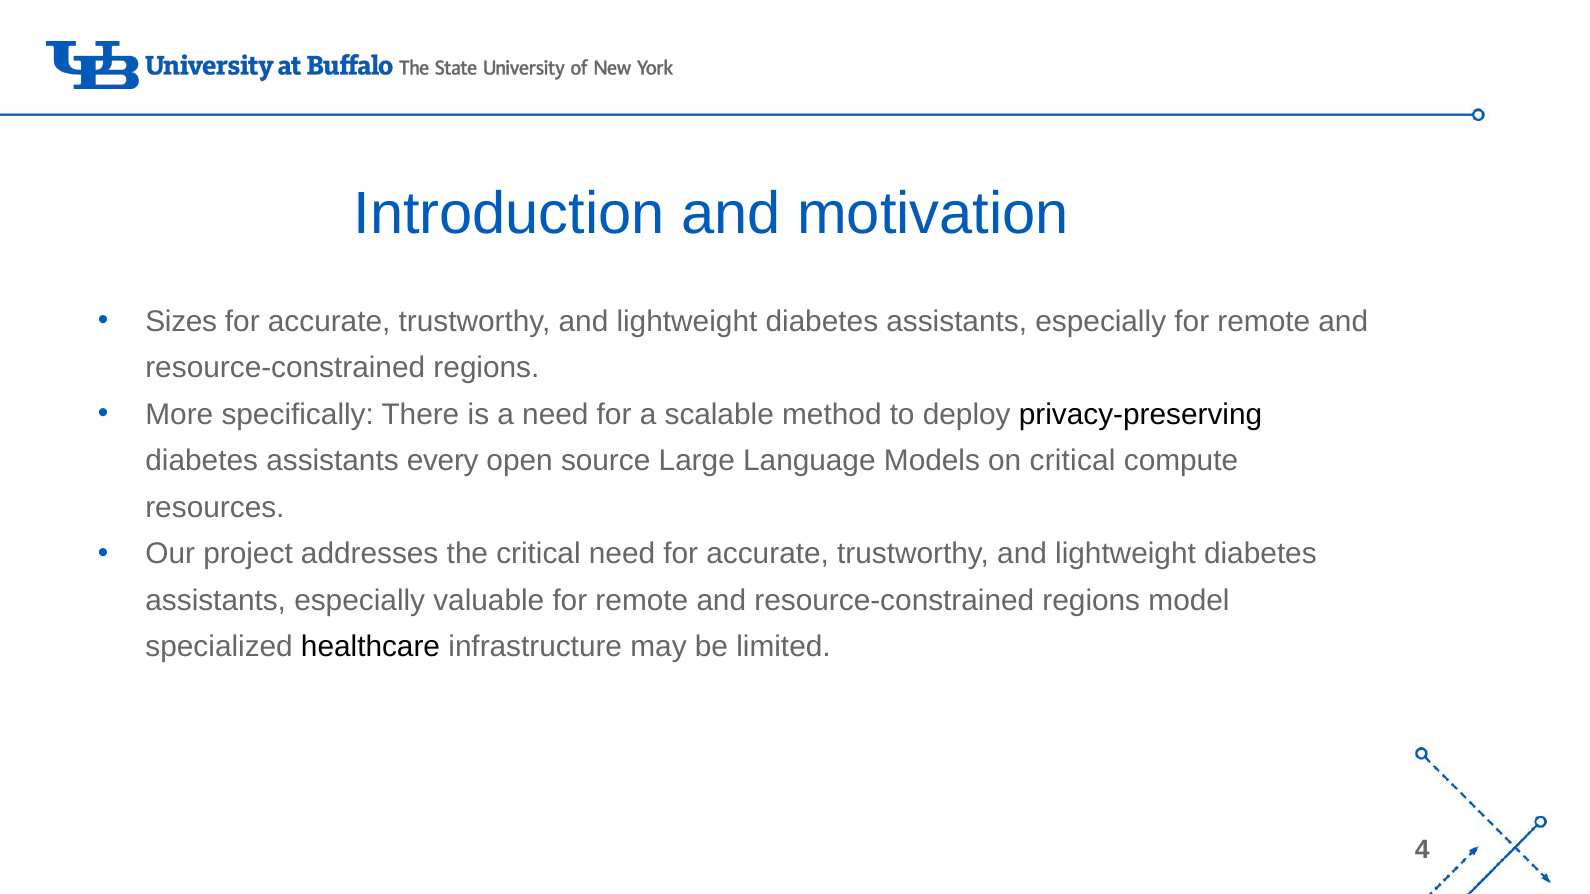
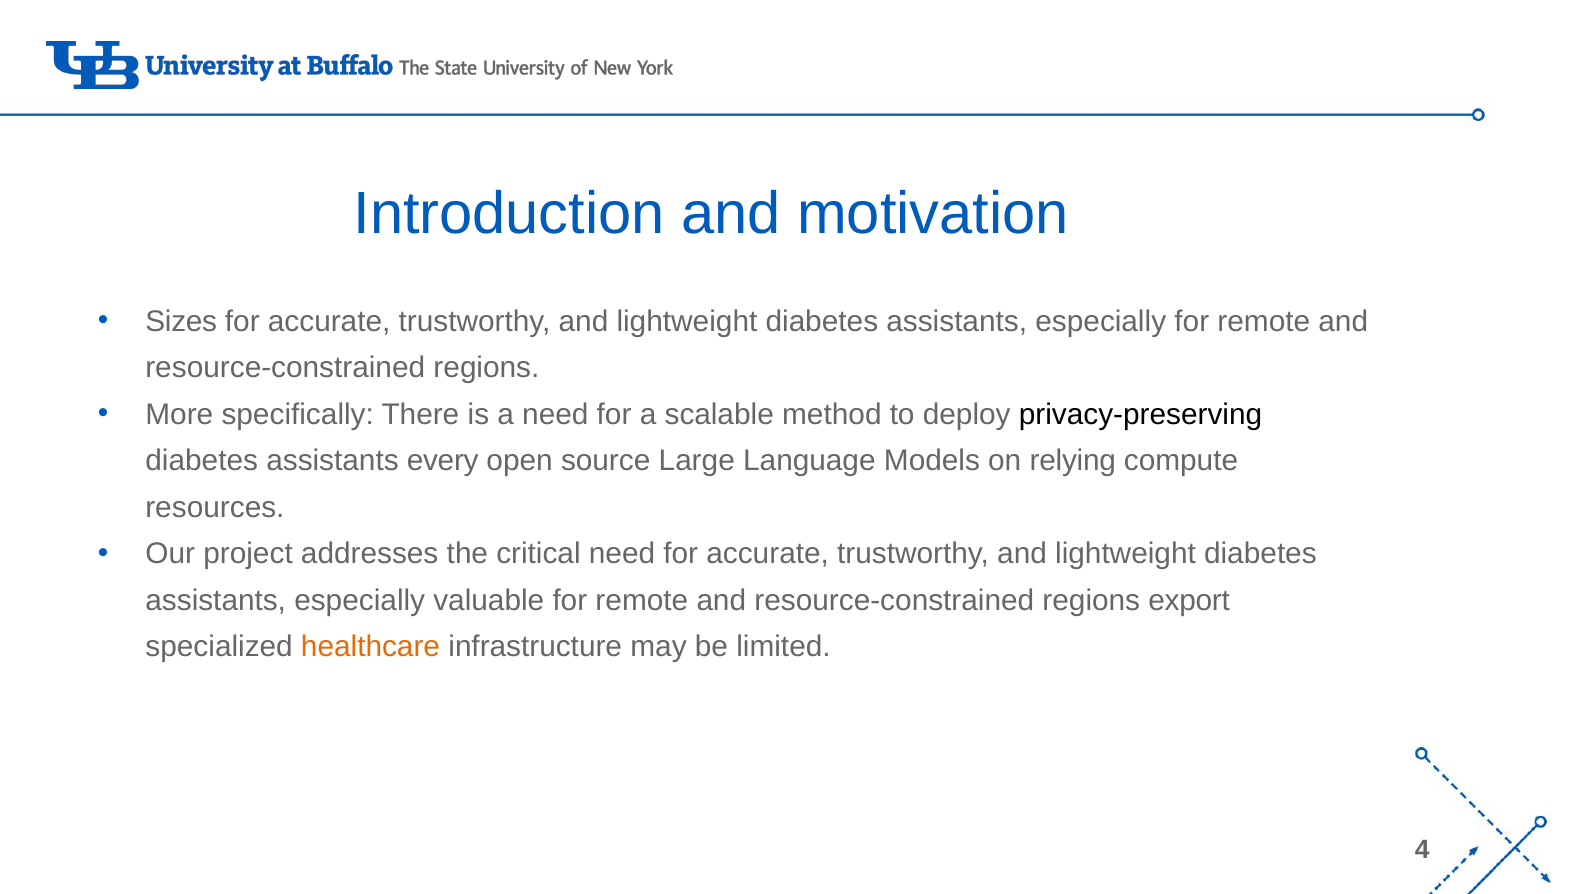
on critical: critical -> relying (1073, 461)
model: model -> export (1189, 601)
healthcare colour: black -> orange (371, 647)
